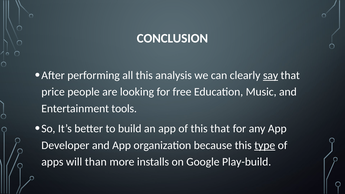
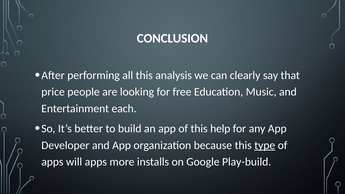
say underline: present -> none (271, 75)
tools: tools -> each (124, 109)
this that: that -> help (220, 129)
will than: than -> apps (96, 162)
